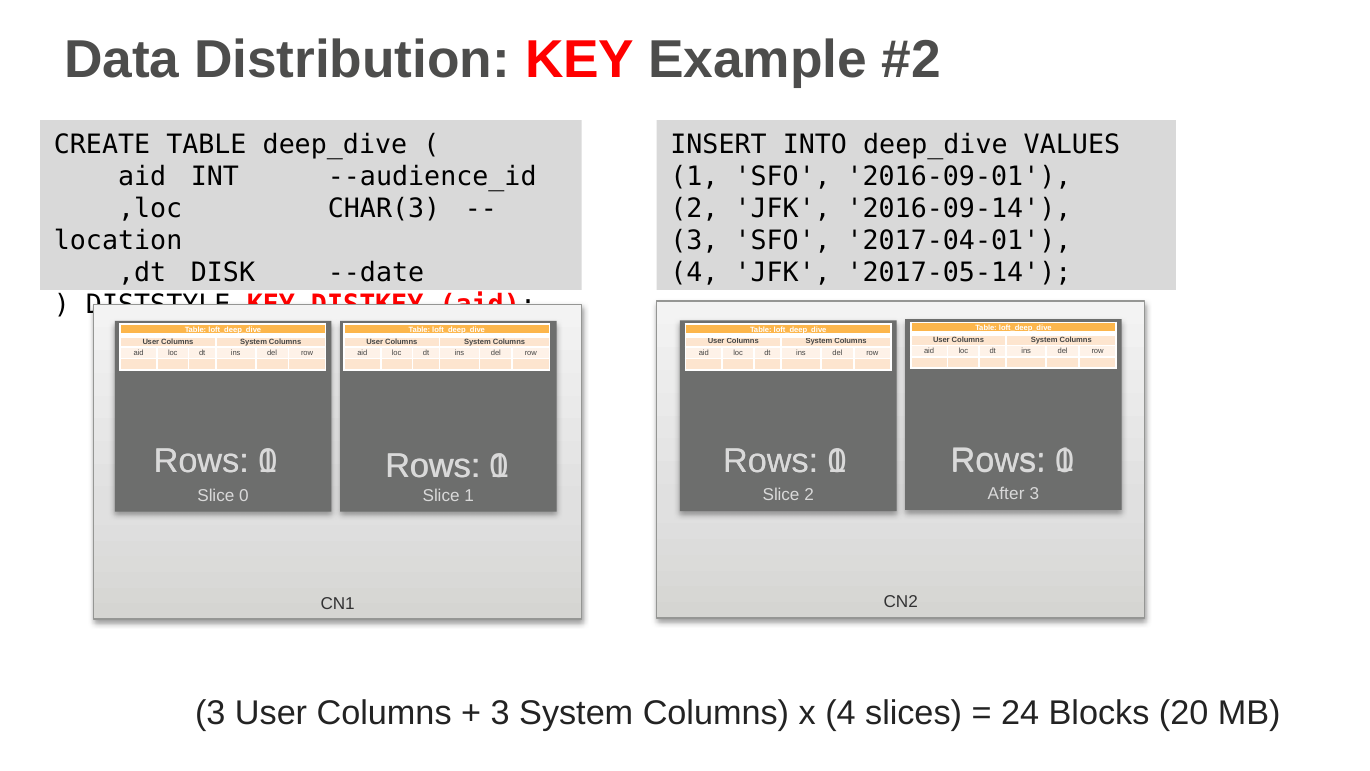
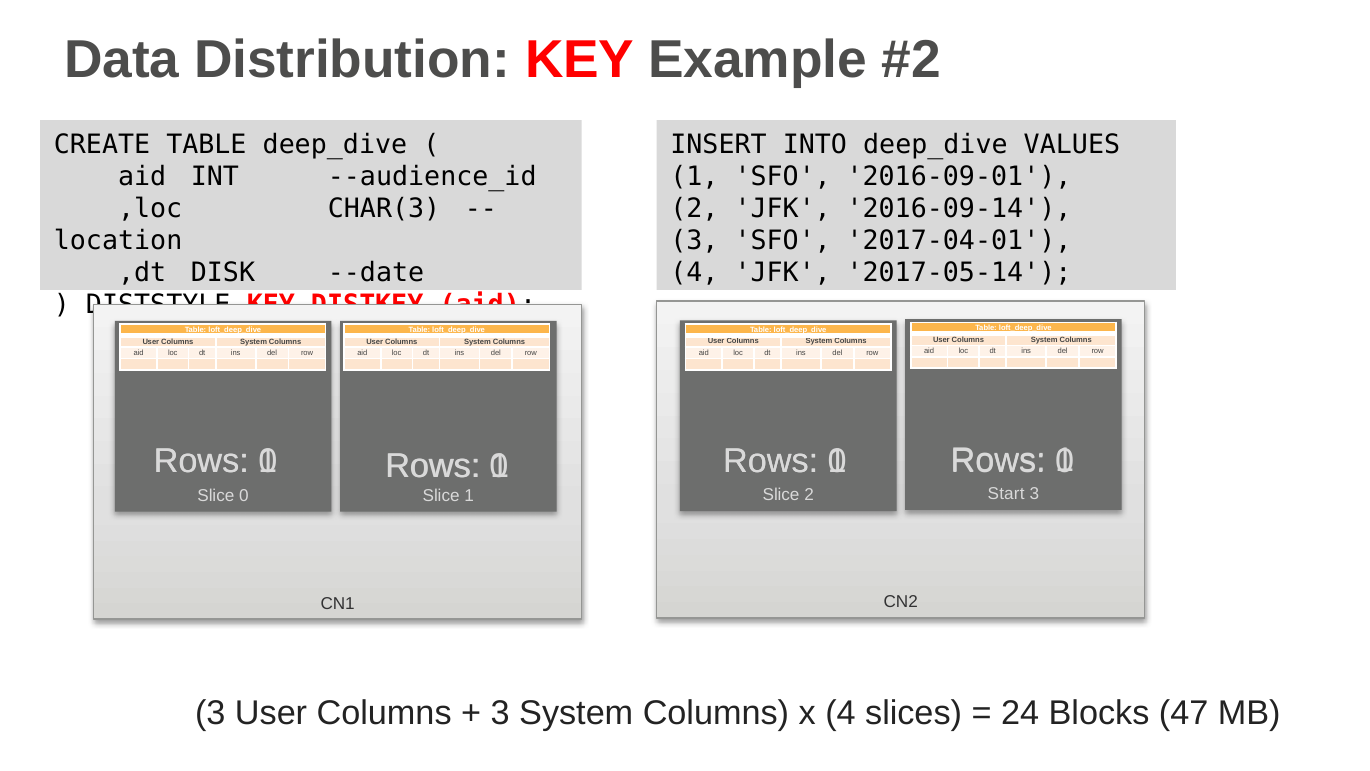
After: After -> Start (1006, 494)
20: 20 -> 47 (1184, 713)
